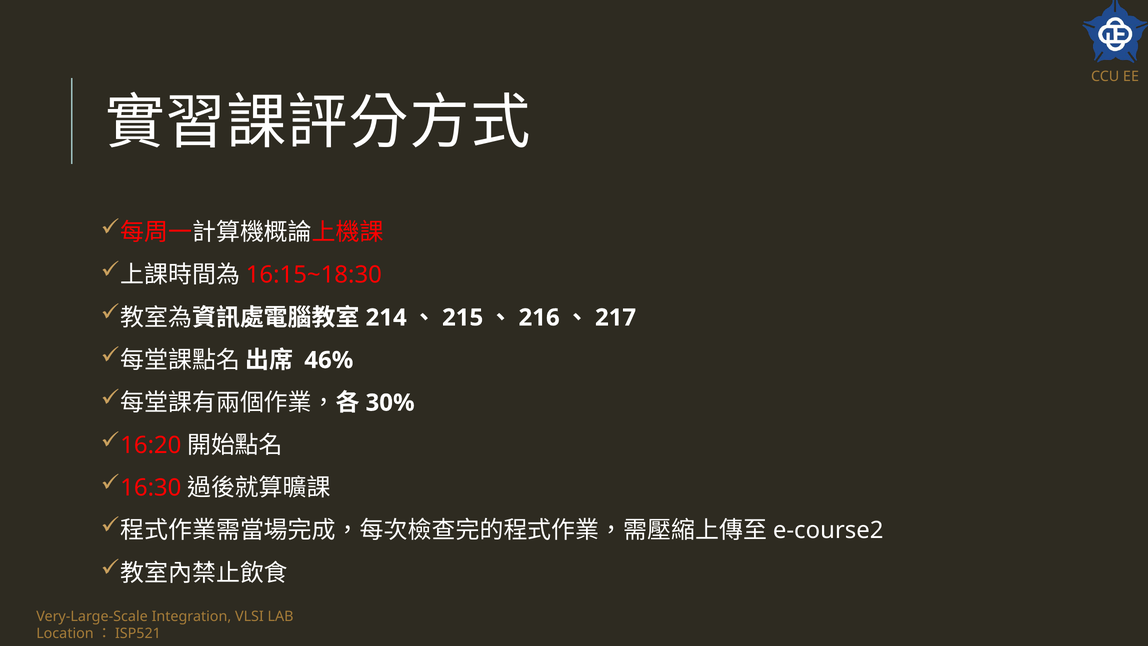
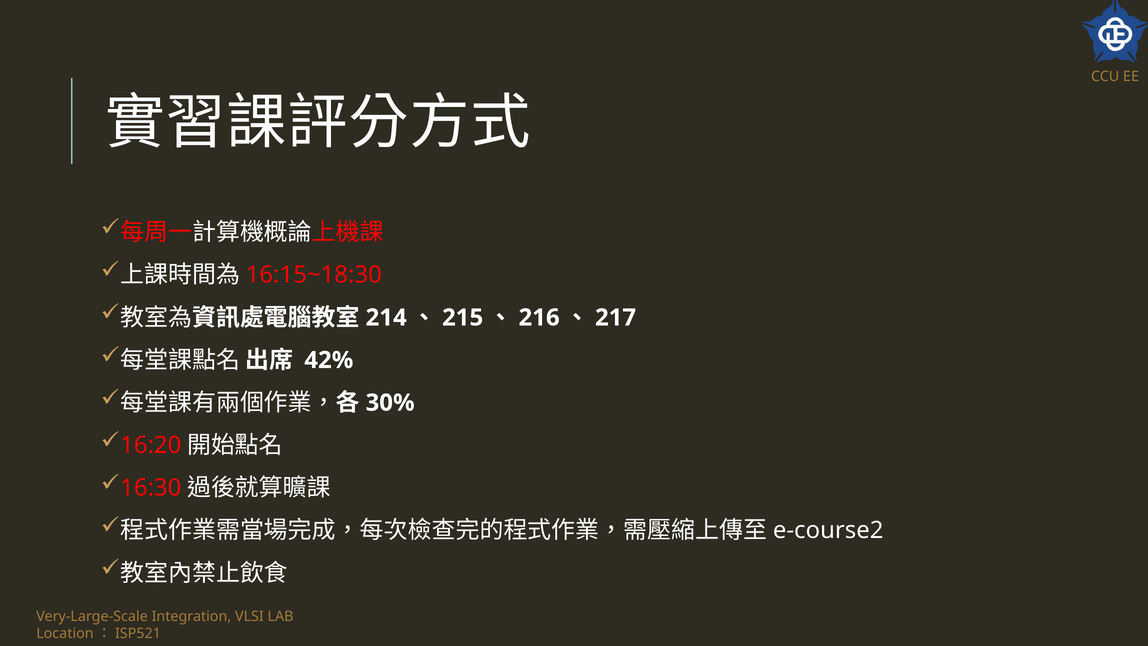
46%: 46% -> 42% (329, 360)
